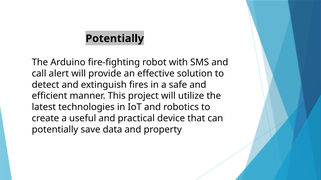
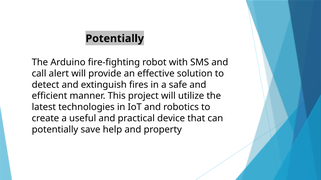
data: data -> help (112, 130)
